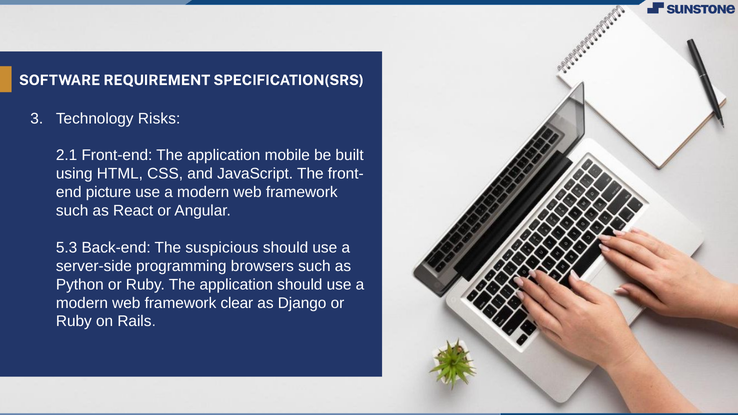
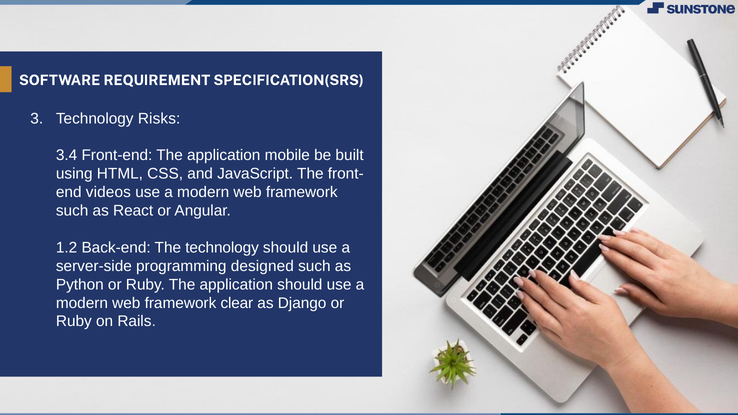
2.1: 2.1 -> 3.4 (67, 155)
picture: picture -> videos (108, 192)
5.3: 5.3 -> 1.2 (67, 248)
The suspicious: suspicious -> technology (222, 248)
browsers: browsers -> designed (262, 266)
